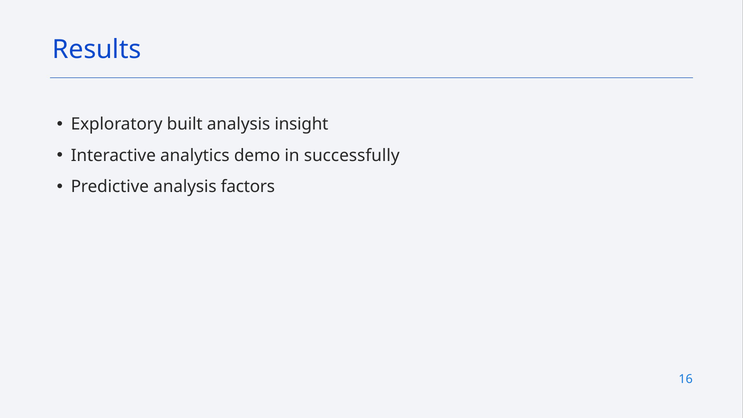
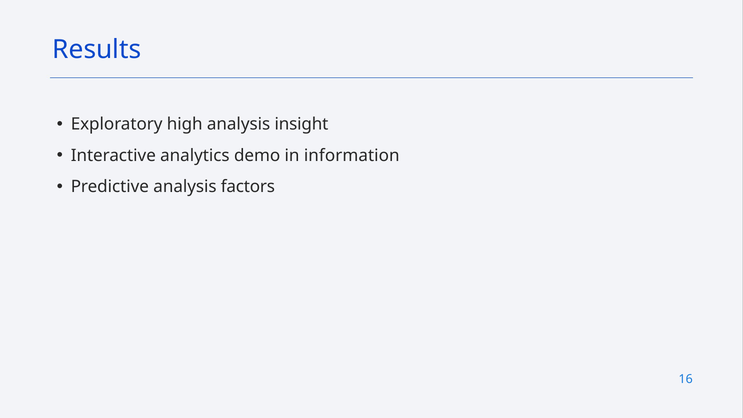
built: built -> high (185, 124)
successfully: successfully -> information (352, 156)
